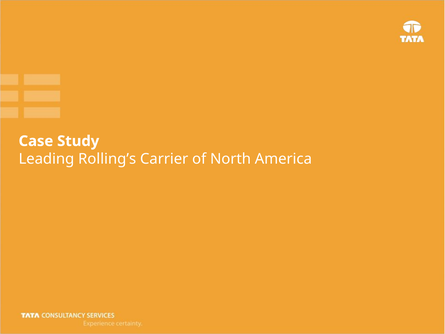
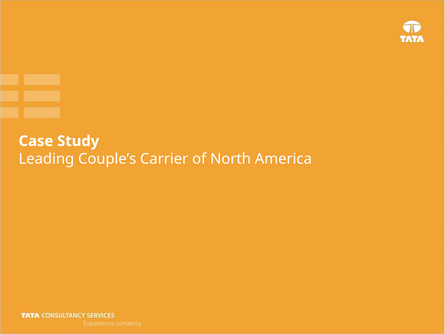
Rolling’s: Rolling’s -> Couple’s (107, 159)
